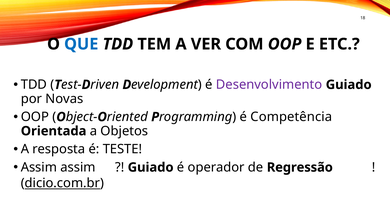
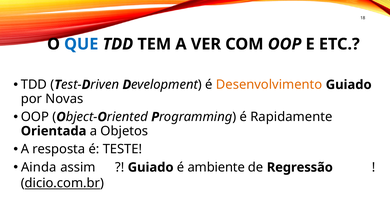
Desenvolvimento colour: purple -> orange (269, 84)
Competência: Competência -> Rapidamente (291, 117)
Assim: Assim -> Ainda (39, 167)
operador: operador -> ambiente (216, 167)
